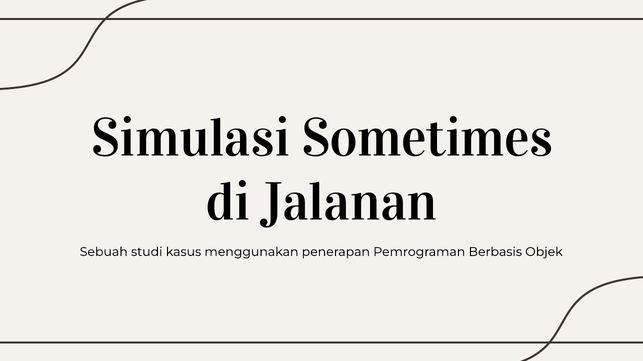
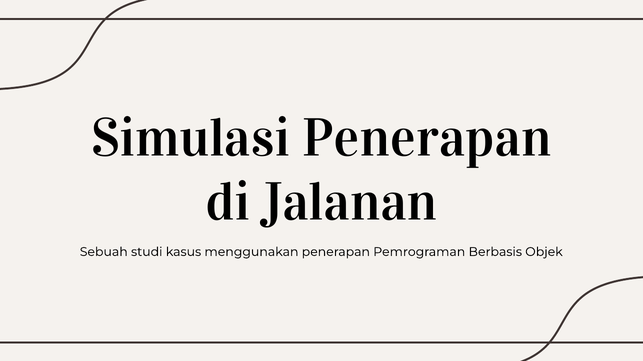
Simulasi Sometimes: Sometimes -> Penerapan (427, 138)
